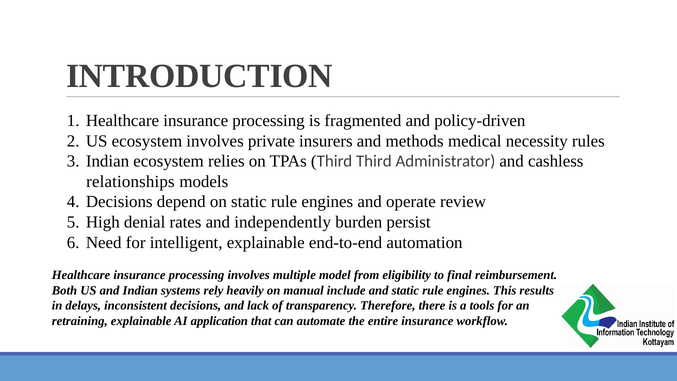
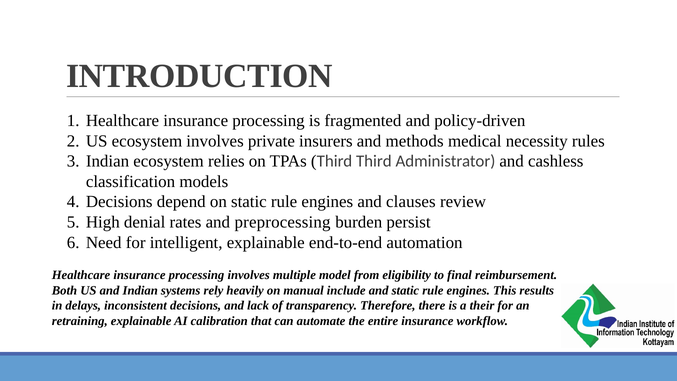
relationships: relationships -> classification (131, 181)
operate: operate -> clauses (411, 202)
independently: independently -> preprocessing (283, 222)
tools: tools -> their (482, 306)
application: application -> calibration (219, 321)
